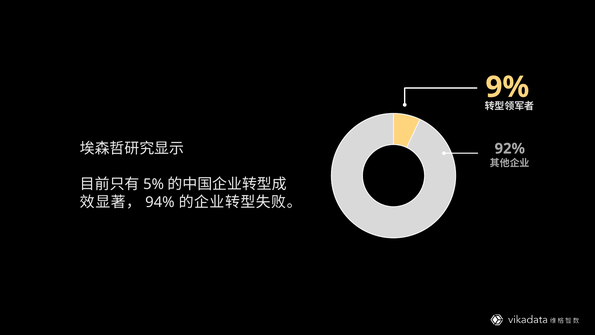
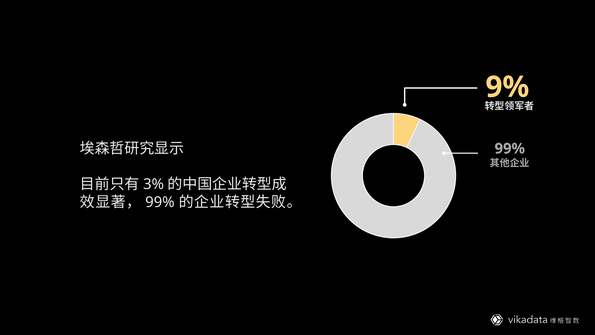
92%: 92% -> 99% (510, 148)
5%: 5% -> 3% (154, 184)
94%: 94% -> 99% (160, 202)
